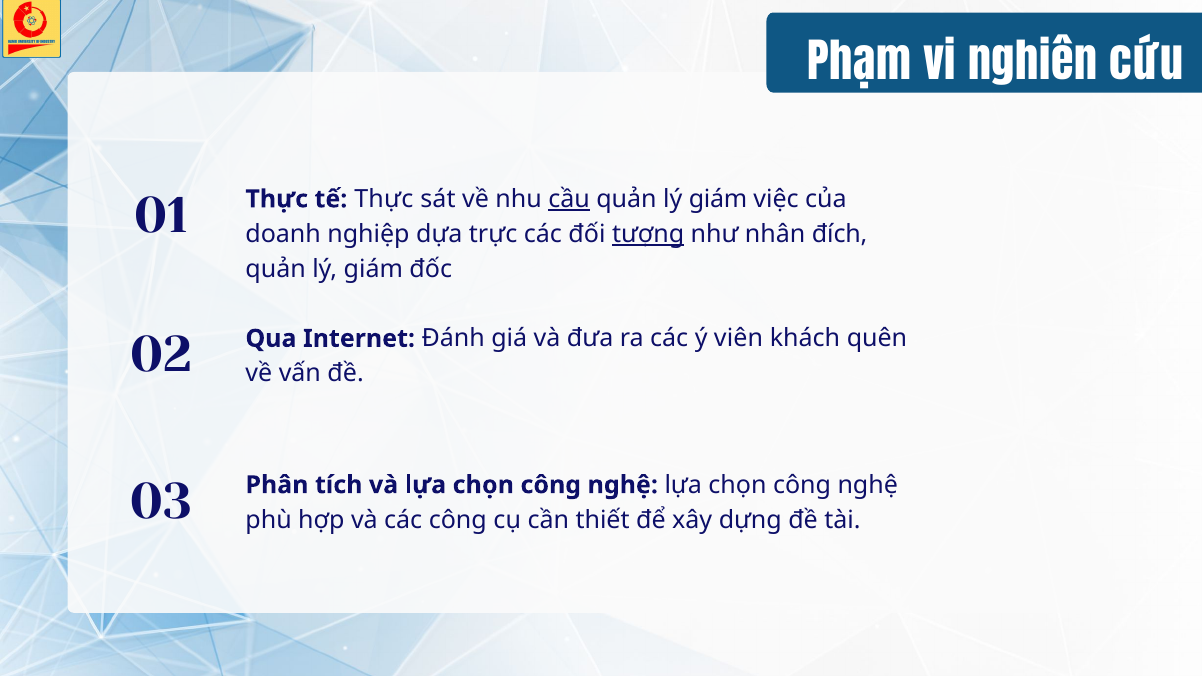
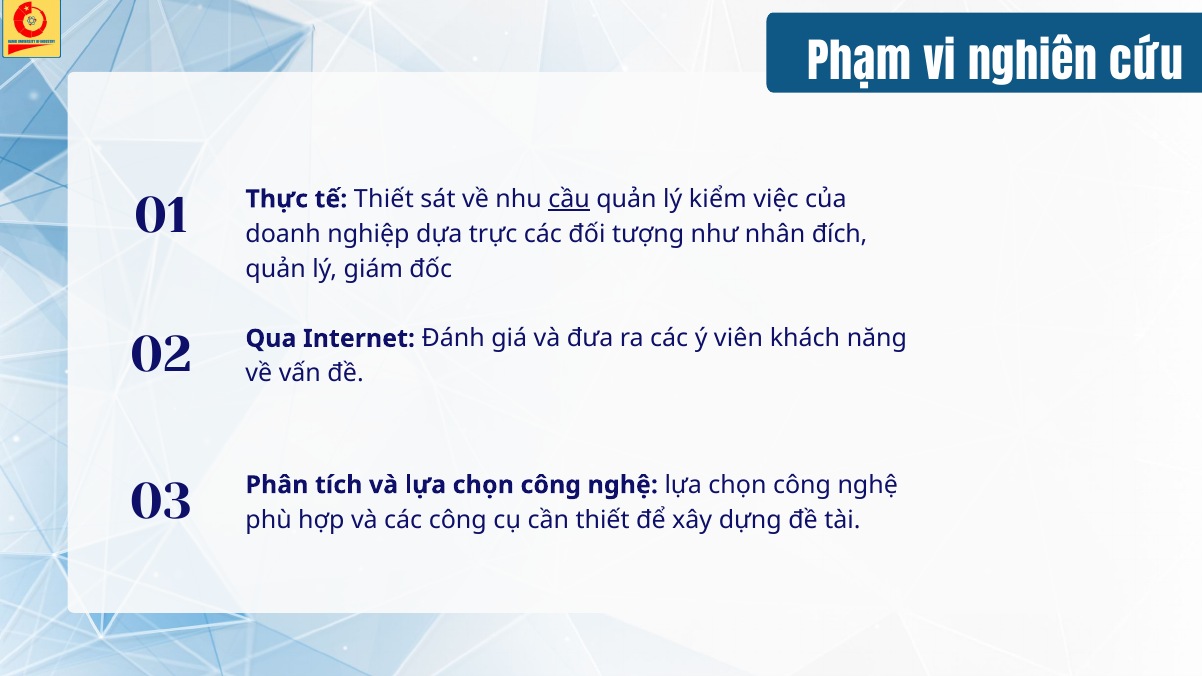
tế Thực: Thực -> Thiết (384, 199)
giám: giám -> kiểm (718, 199)
tượng underline: present -> none (648, 234)
quên: quên -> năng (877, 339)
